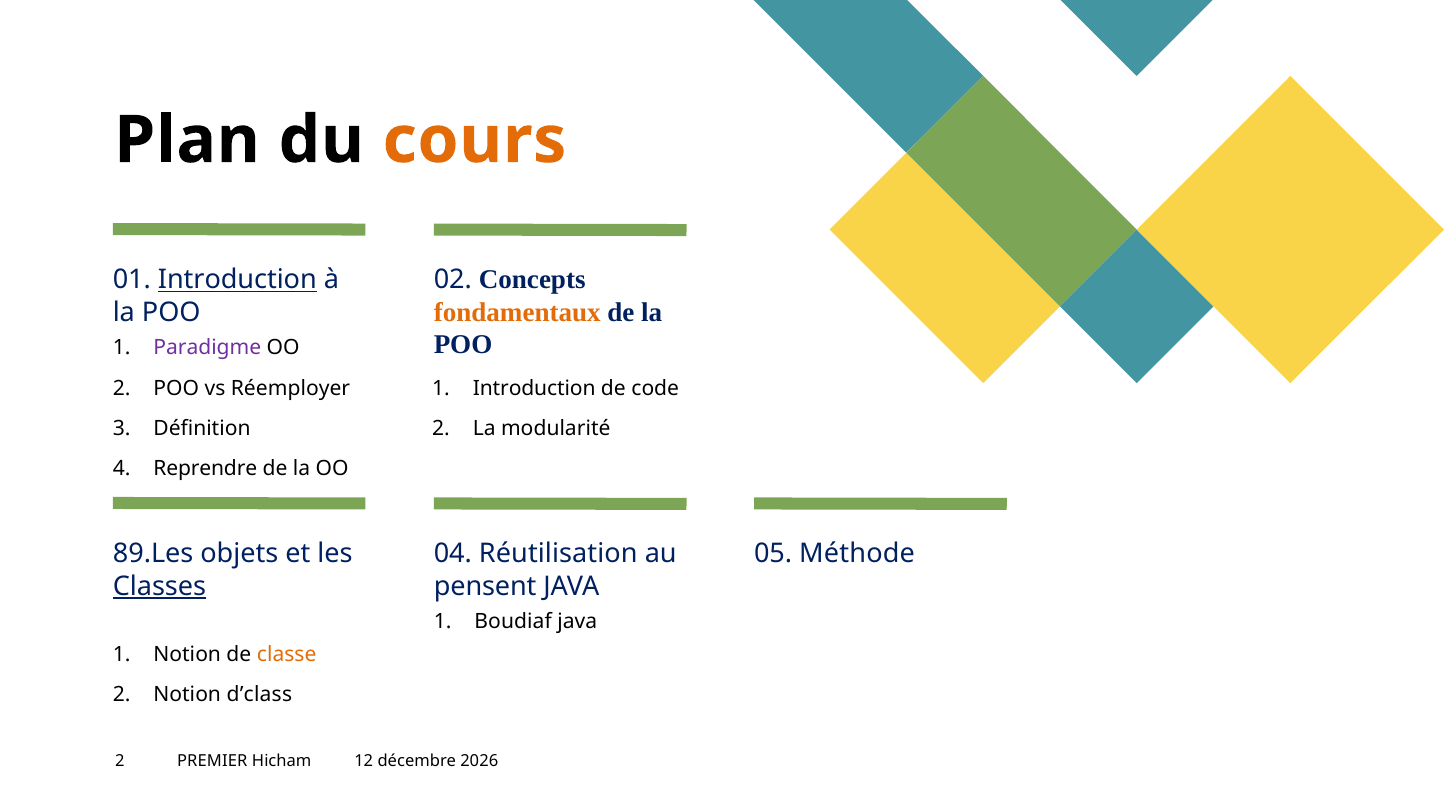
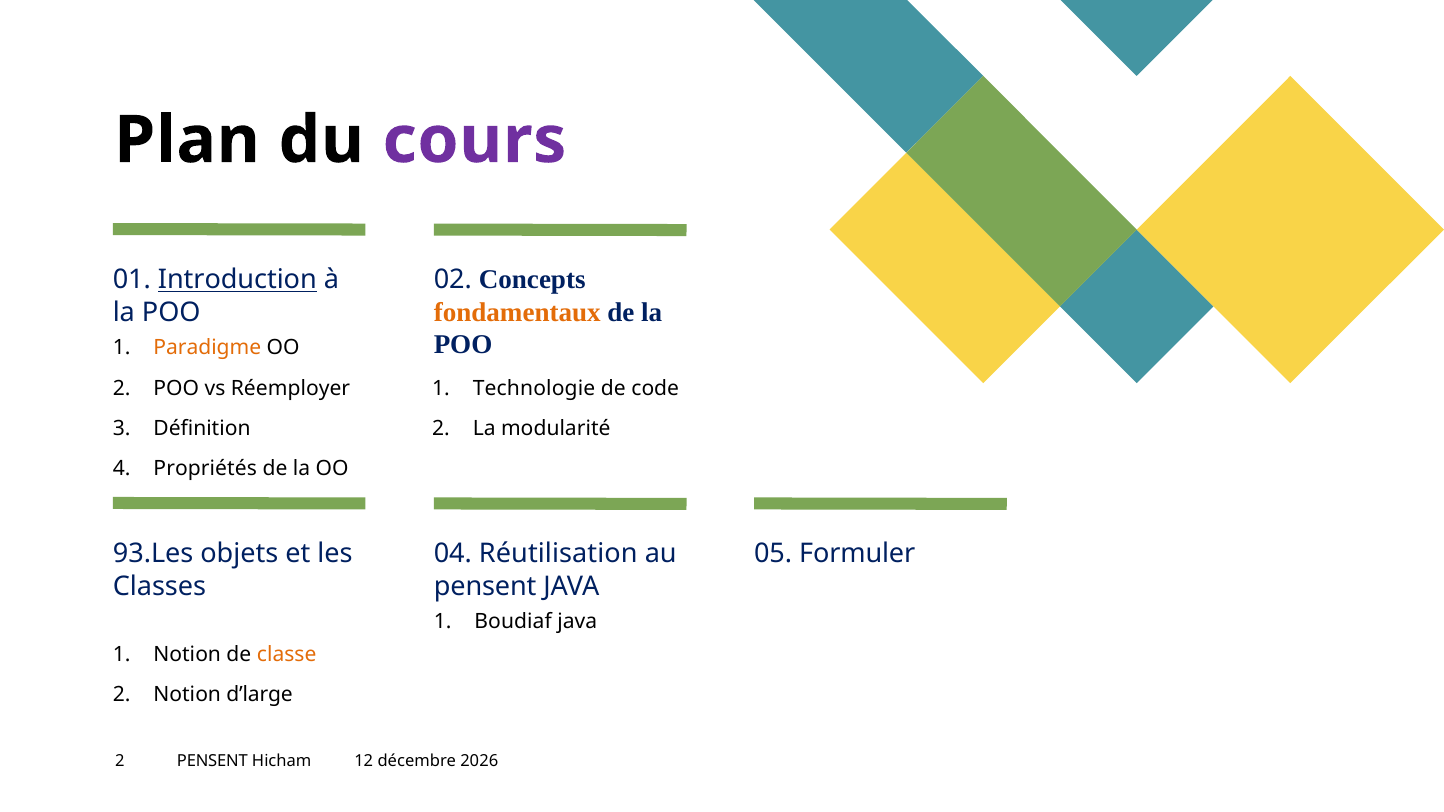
cours colour: orange -> purple (474, 140)
Paradigme colour: purple -> orange (207, 348)
Introduction: Introduction -> Technologie (534, 388)
Reprendre: Reprendre -> Propriétés (205, 469)
89.Les: 89.Les -> 93.Les (153, 554)
Méthode: Méthode -> Formuler (857, 554)
Classes underline: present -> none (159, 586)
d’class: d’class -> d’large (260, 695)
2 PREMIER: PREMIER -> PENSENT (212, 761)
